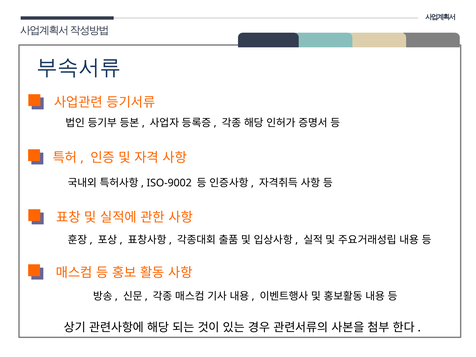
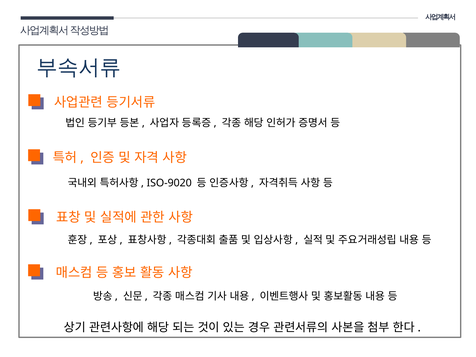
ISO-9002: ISO-9002 -> ISO-9020 (169, 183)
